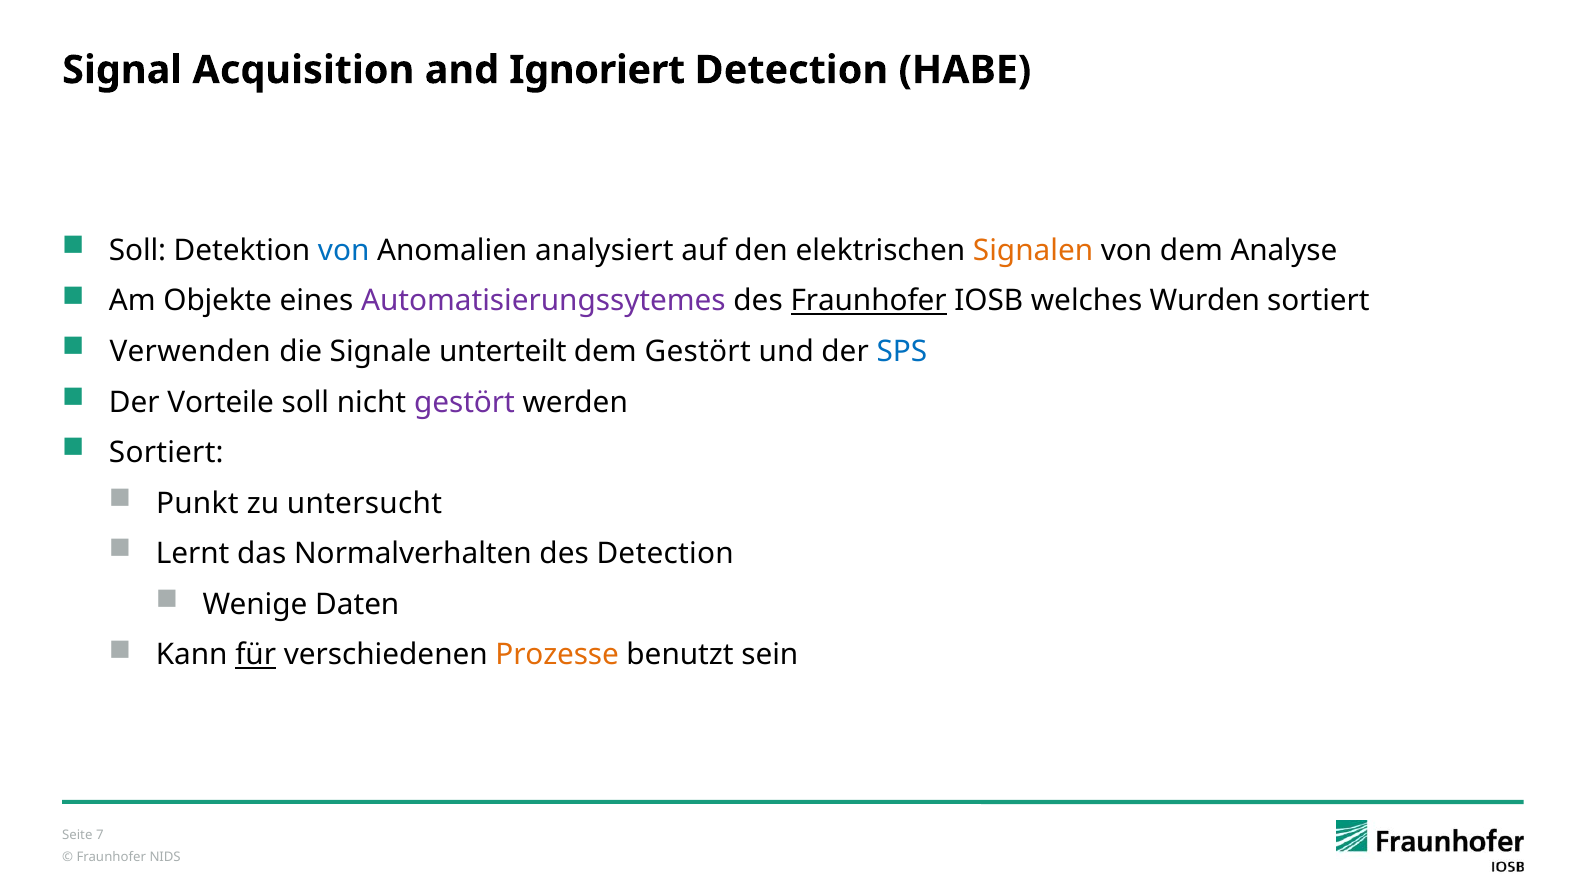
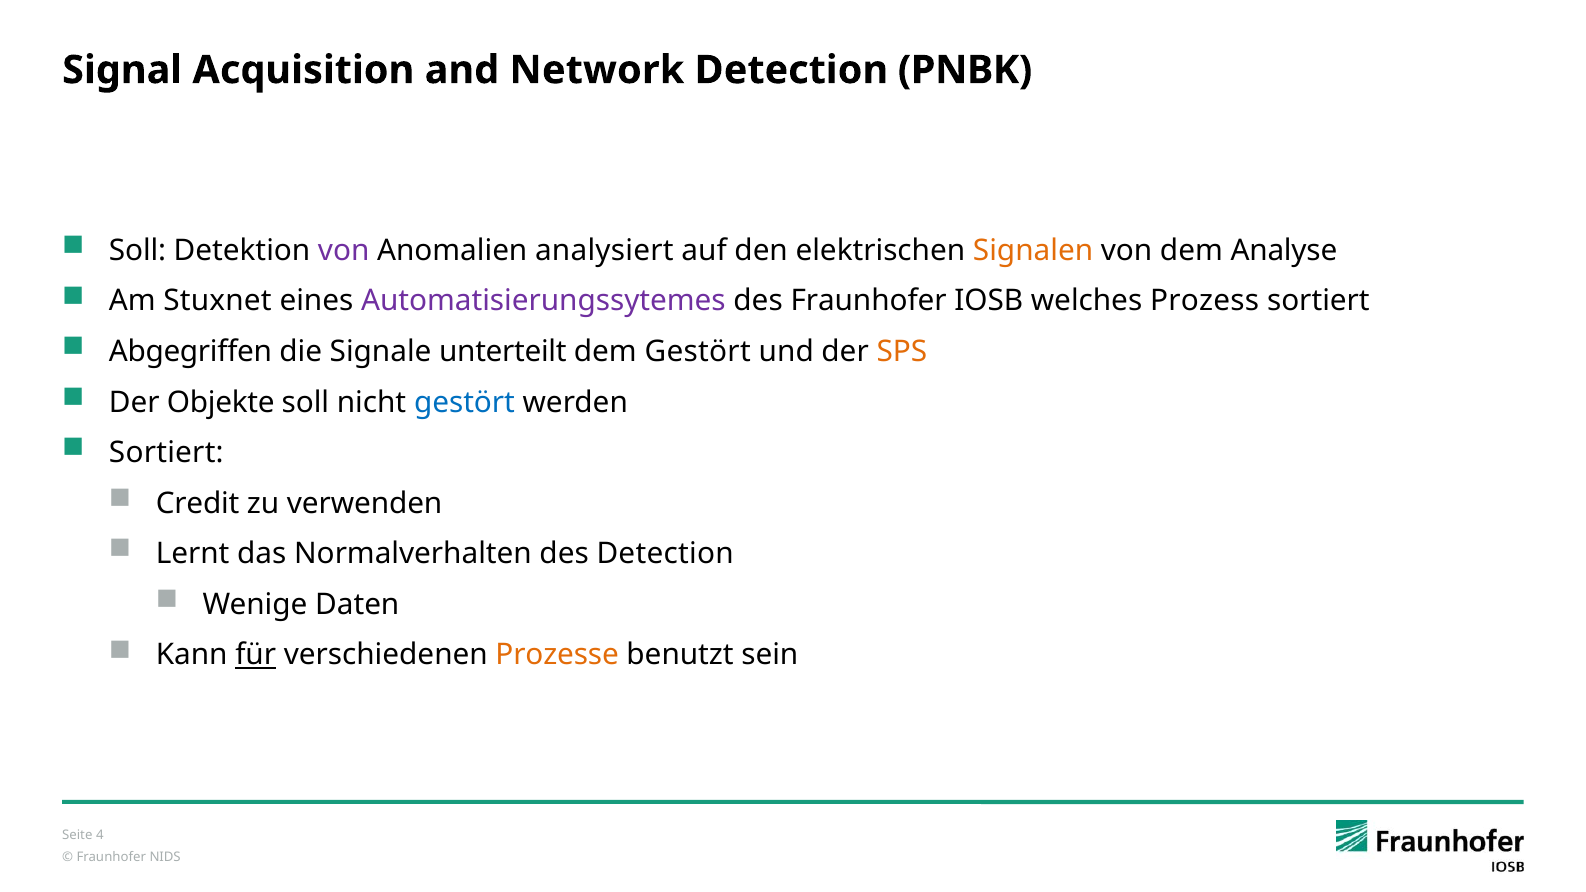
Ignoriert: Ignoriert -> Network (597, 70)
HABE: HABE -> PNBK (965, 70)
von colour: blue -> purple (344, 251)
Objekte: Objekte -> Stuxnet (218, 301)
Fraunhofer underline: present -> none (869, 301)
Wurden: Wurden -> Prozess (1205, 301)
Verwenden: Verwenden -> Abgegriffen (190, 352)
SPS colour: blue -> orange (902, 352)
Vorteile: Vorteile -> Objekte (221, 402)
gestört colour: purple -> blue (464, 402)
Punkt: Punkt -> Credit (198, 504)
untersucht: untersucht -> verwenden (365, 504)
7: 7 -> 4 (100, 835)
